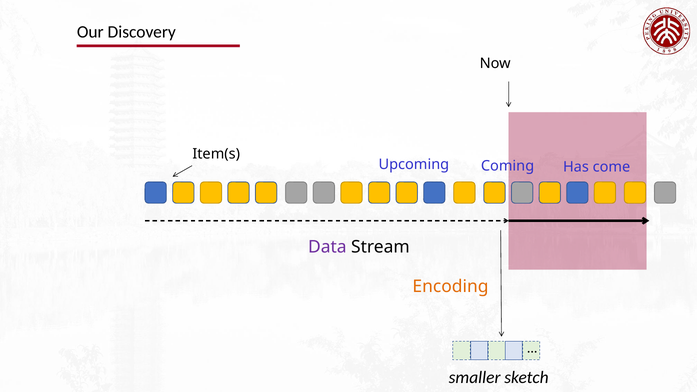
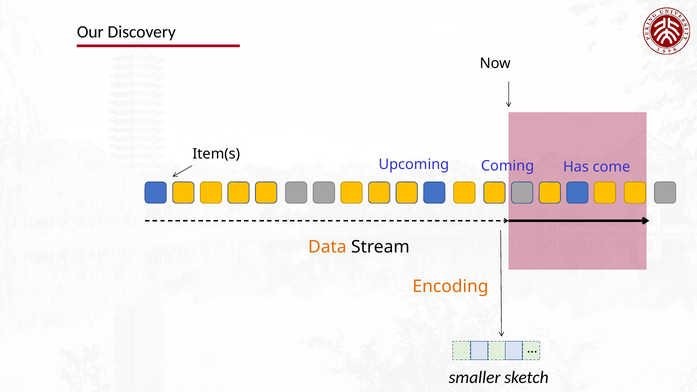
Data colour: purple -> orange (327, 247)
